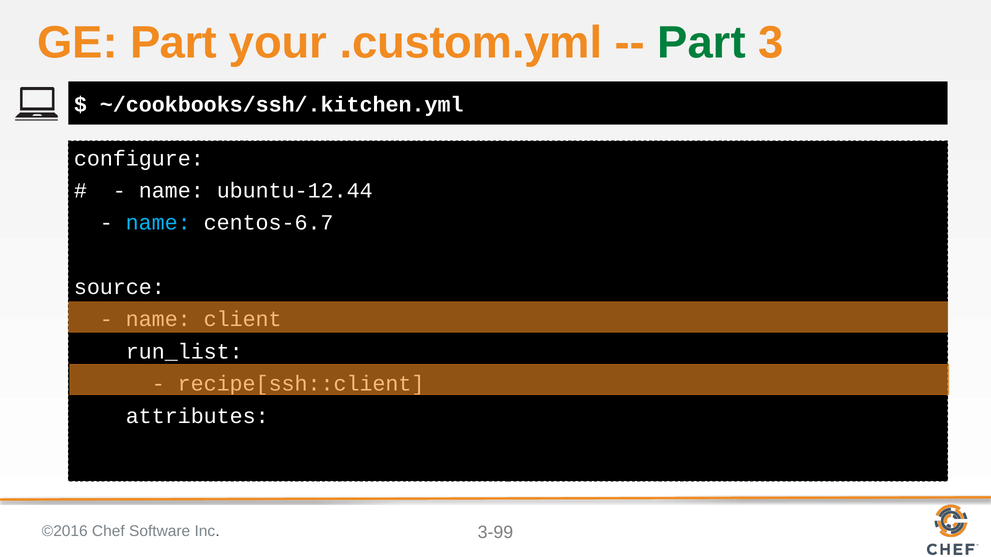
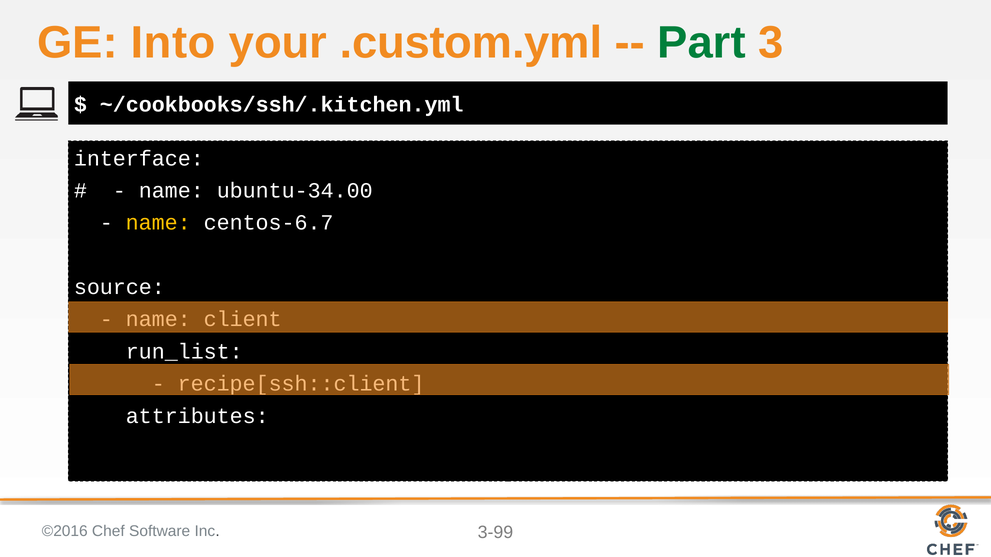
GE Part: Part -> Into (173, 43)
configure: configure -> interface (139, 158)
ubuntu-12.44: ubuntu-12.44 -> ubuntu-34.00 (295, 191)
name colour: light blue -> yellow (158, 223)
